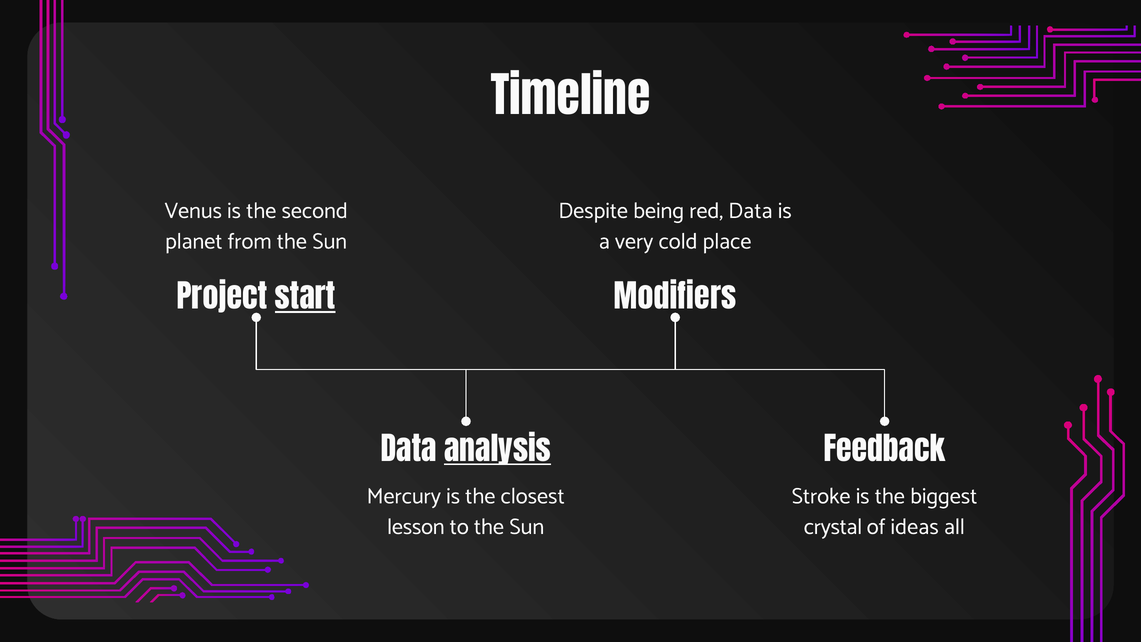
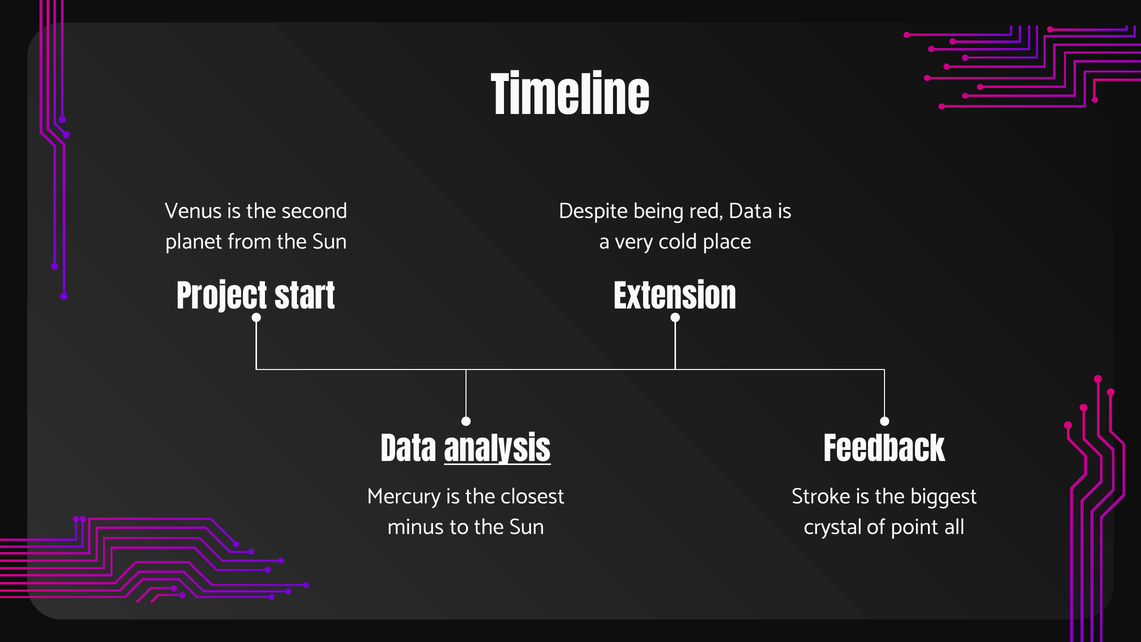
start underline: present -> none (305, 298)
Modifiers: Modifiers -> Extension (675, 298)
lesson: lesson -> minus (416, 526)
ideas: ideas -> point (915, 526)
